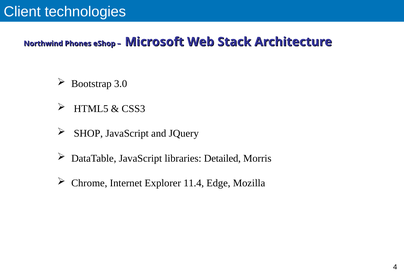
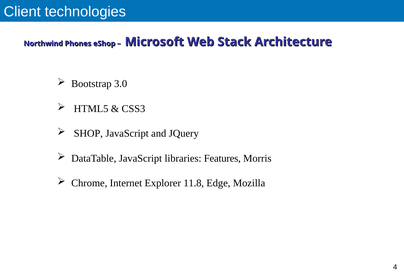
Detailed: Detailed -> Features (222, 159)
11.4: 11.4 -> 11.8 (194, 184)
